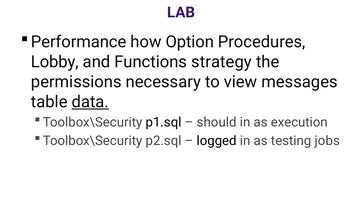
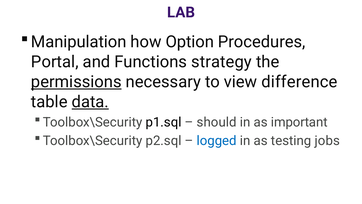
Performance: Performance -> Manipulation (79, 42)
Lobby: Lobby -> Portal (55, 62)
permissions underline: none -> present (76, 82)
messages: messages -> difference (299, 82)
execution: execution -> important (299, 122)
logged colour: black -> blue (217, 140)
